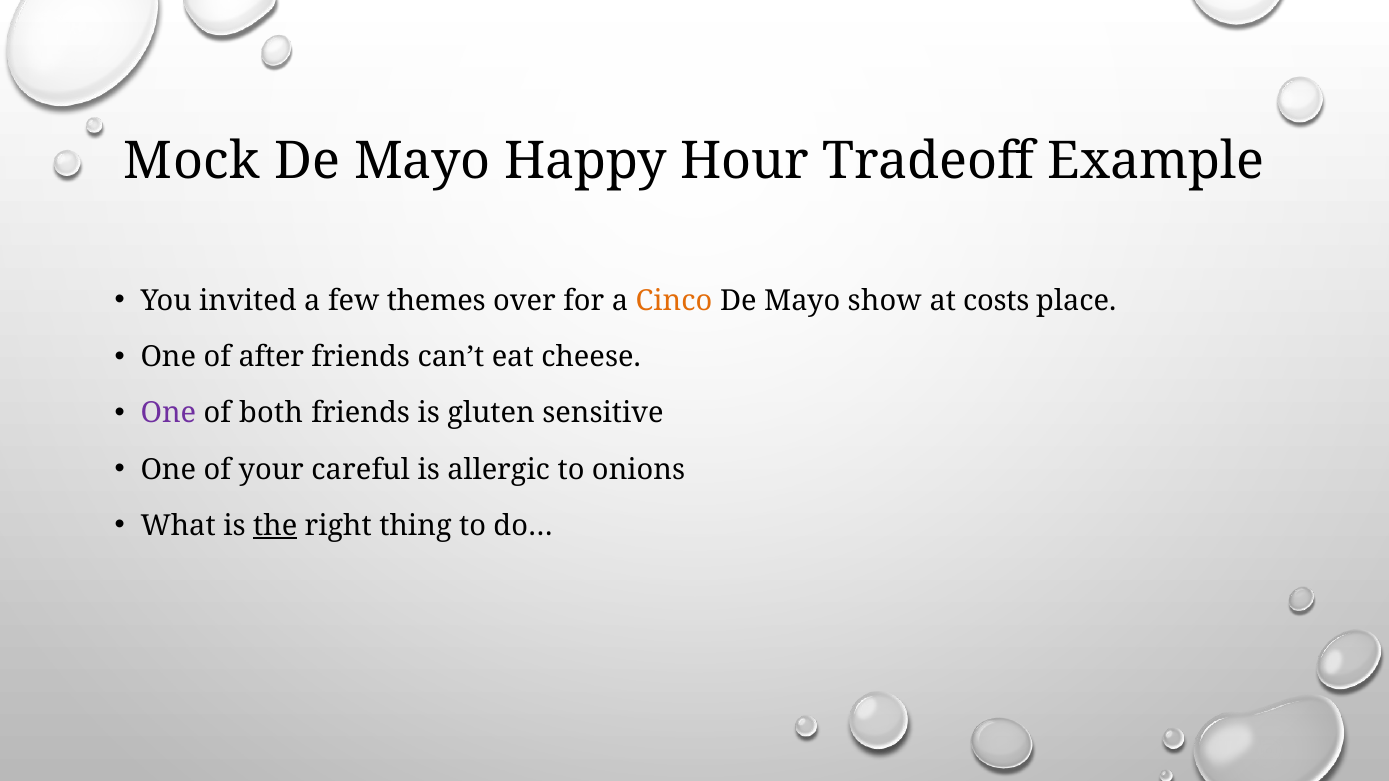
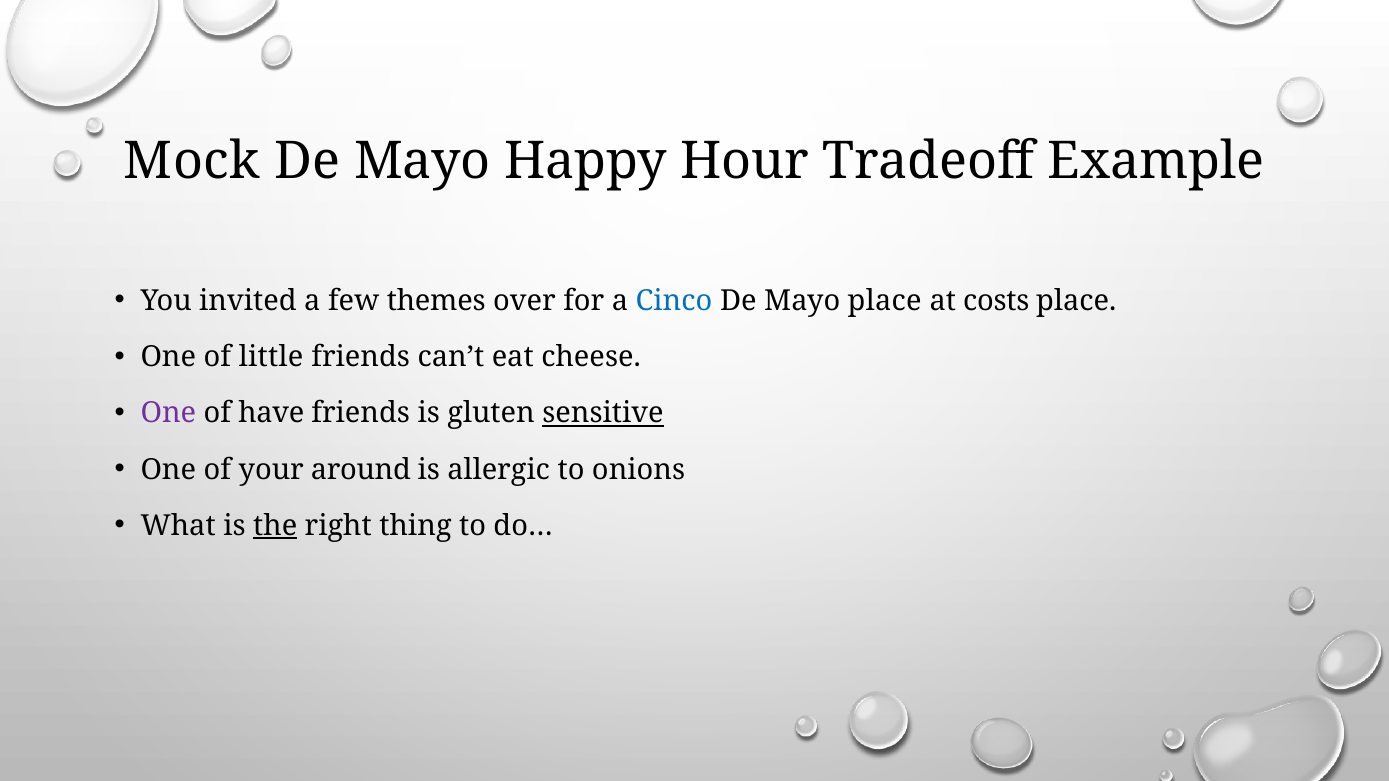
Cinco colour: orange -> blue (674, 301)
Mayo show: show -> place (885, 301)
after: after -> little (271, 357)
both: both -> have (271, 413)
sensitive underline: none -> present (603, 413)
careful: careful -> around (361, 470)
